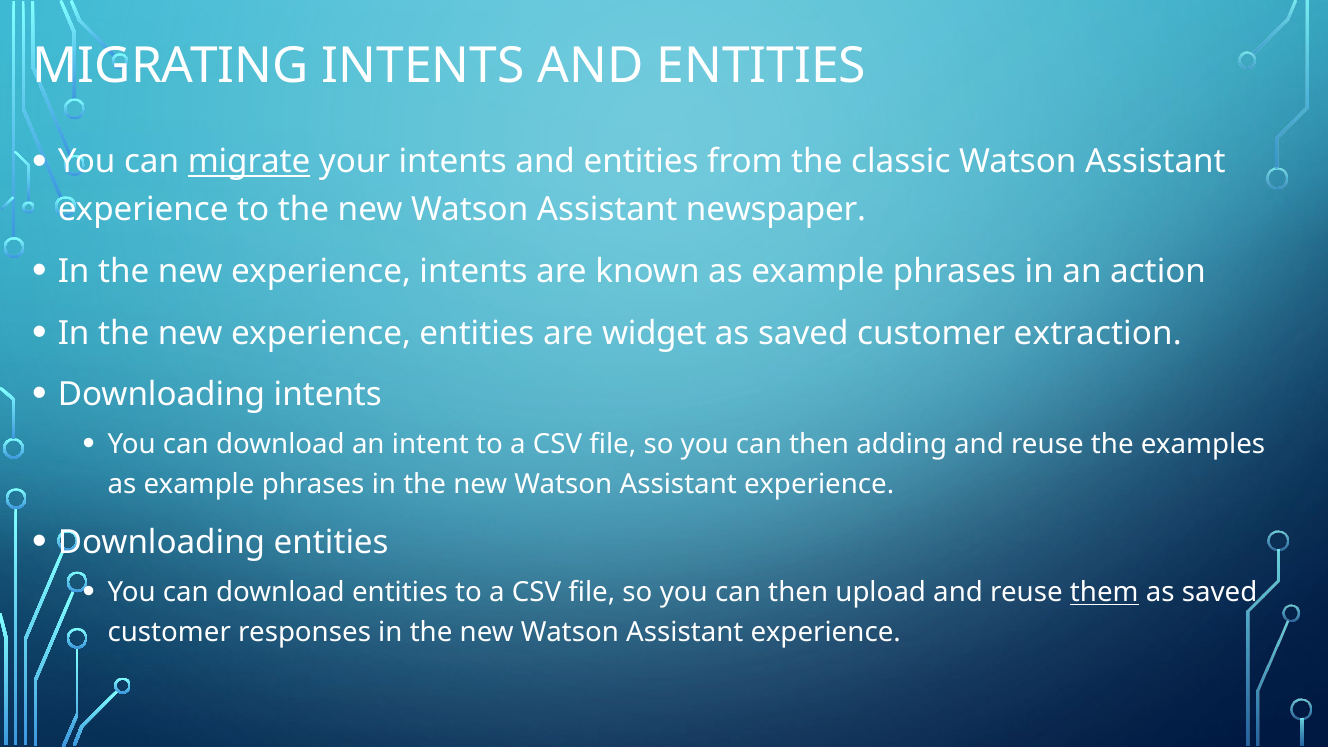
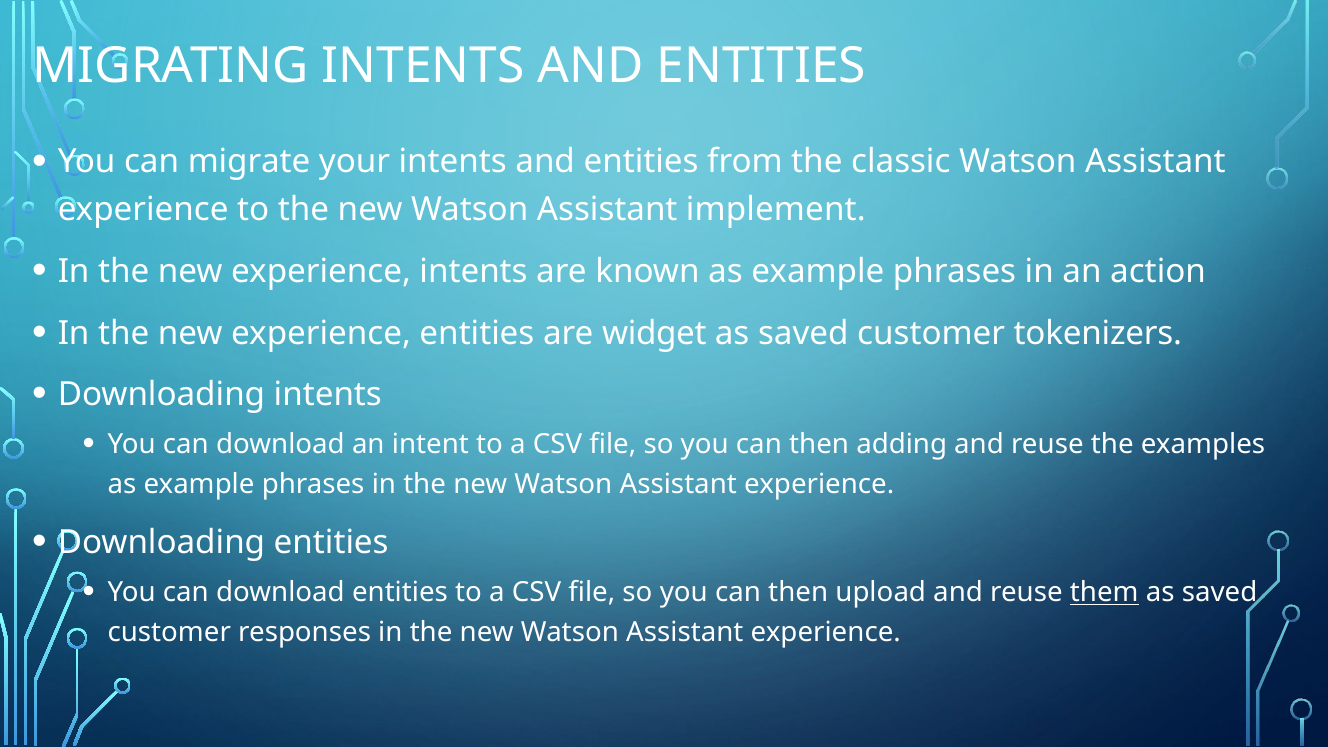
migrate underline: present -> none (249, 162)
newspaper: newspaper -> implement (776, 210)
extraction: extraction -> tokenizers (1098, 333)
